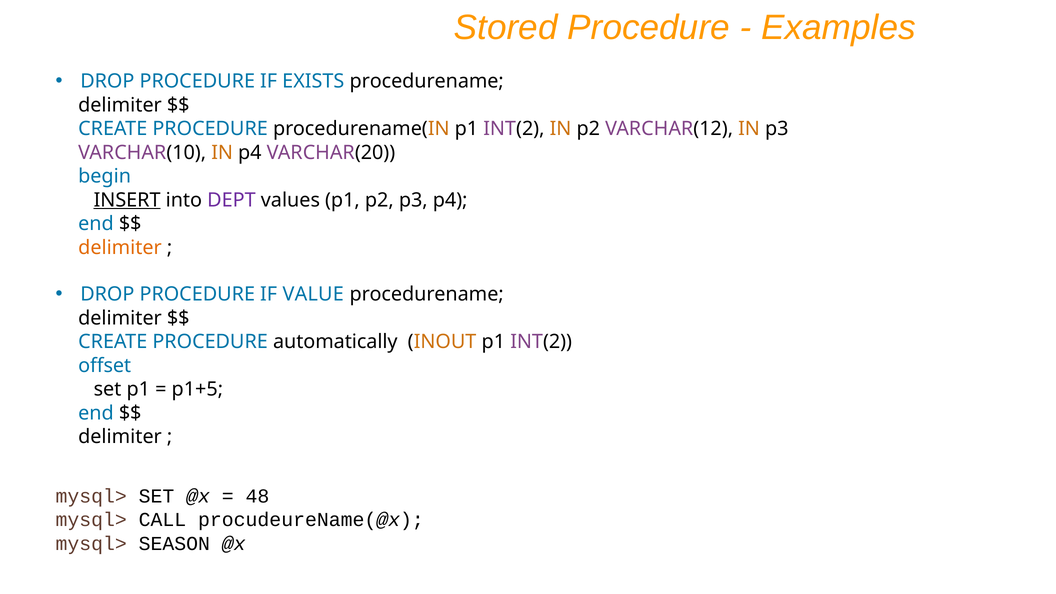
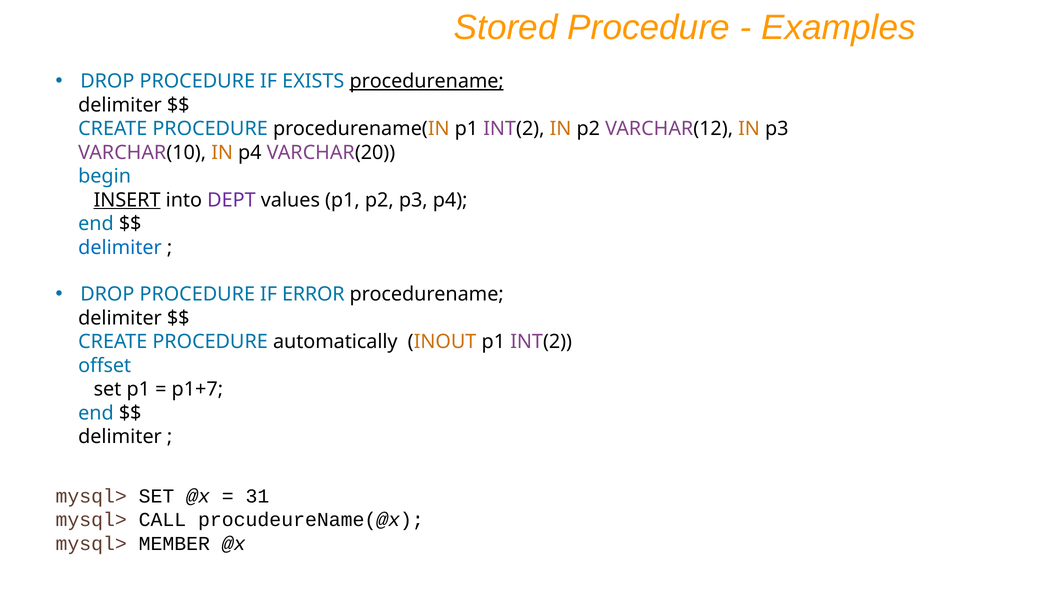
procedurename underline: none -> present (427, 81)
delimiter colour: orange -> blue (120, 248)
VALUE: VALUE -> ERROR (313, 294)
p1+5: p1+5 -> p1+7 (197, 389)
48: 48 -> 31 (257, 496)
SEASON: SEASON -> MEMBER (174, 544)
